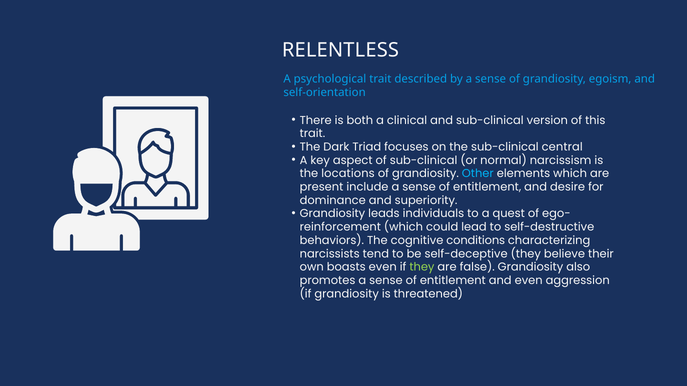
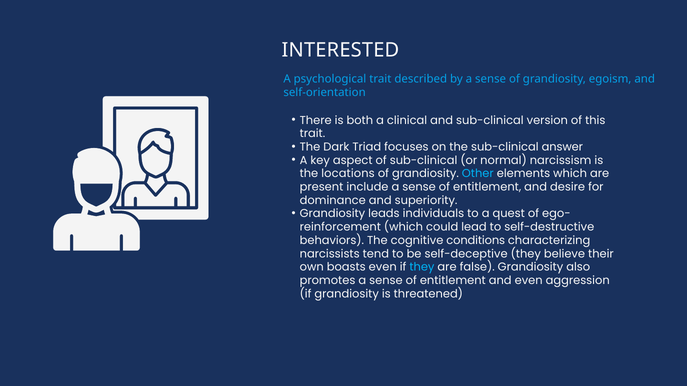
RELENTLESS: RELENTLESS -> INTERESTED (340, 50)
central: central -> answer (562, 147)
they colour: light green -> light blue (422, 267)
